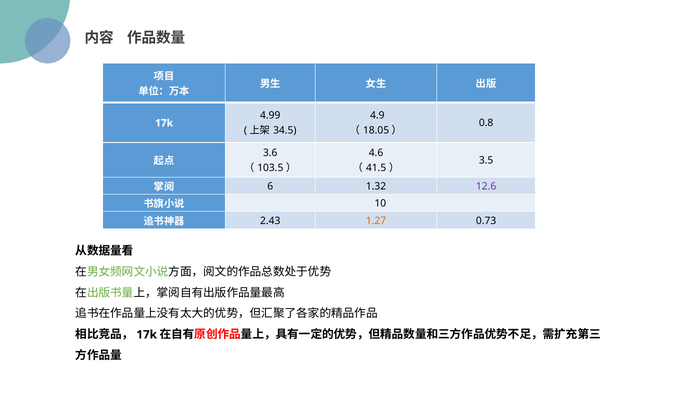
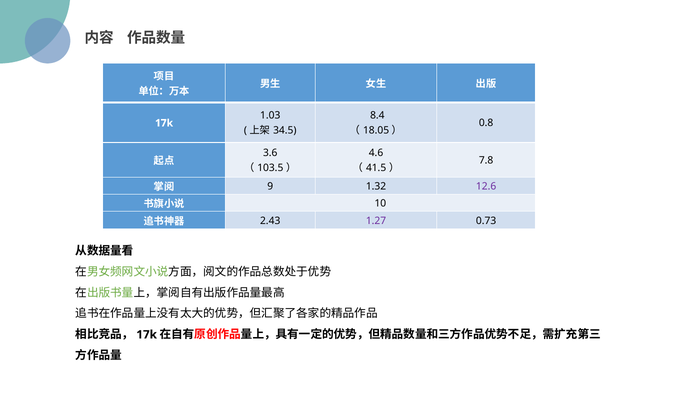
4.99: 4.99 -> 1.03 (270, 116)
4.9: 4.9 -> 8.4 (377, 116)
3.5: 3.5 -> 7.8 (486, 161)
6: 6 -> 9 (270, 186)
1.27 colour: orange -> purple (376, 221)
